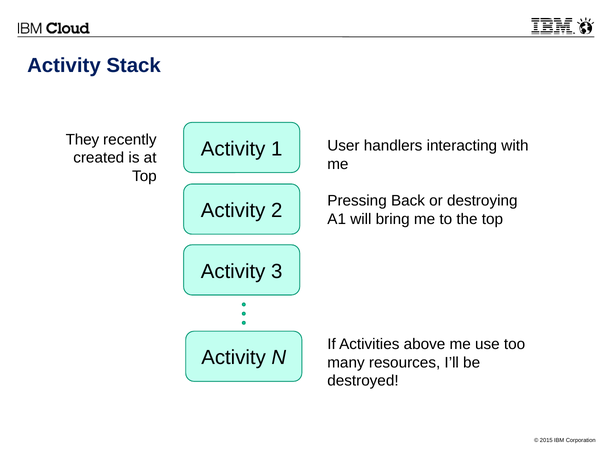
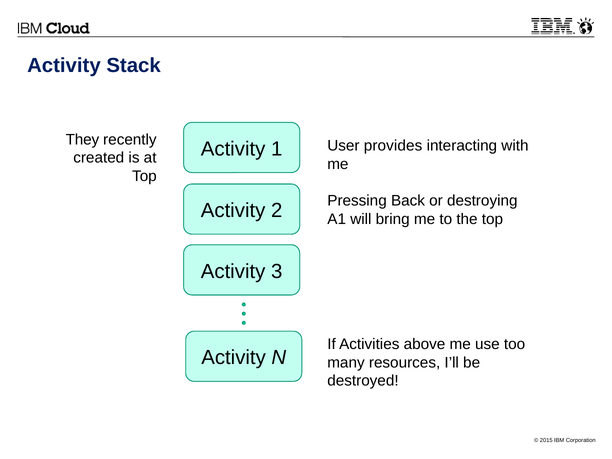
handlers: handlers -> provides (393, 146)
